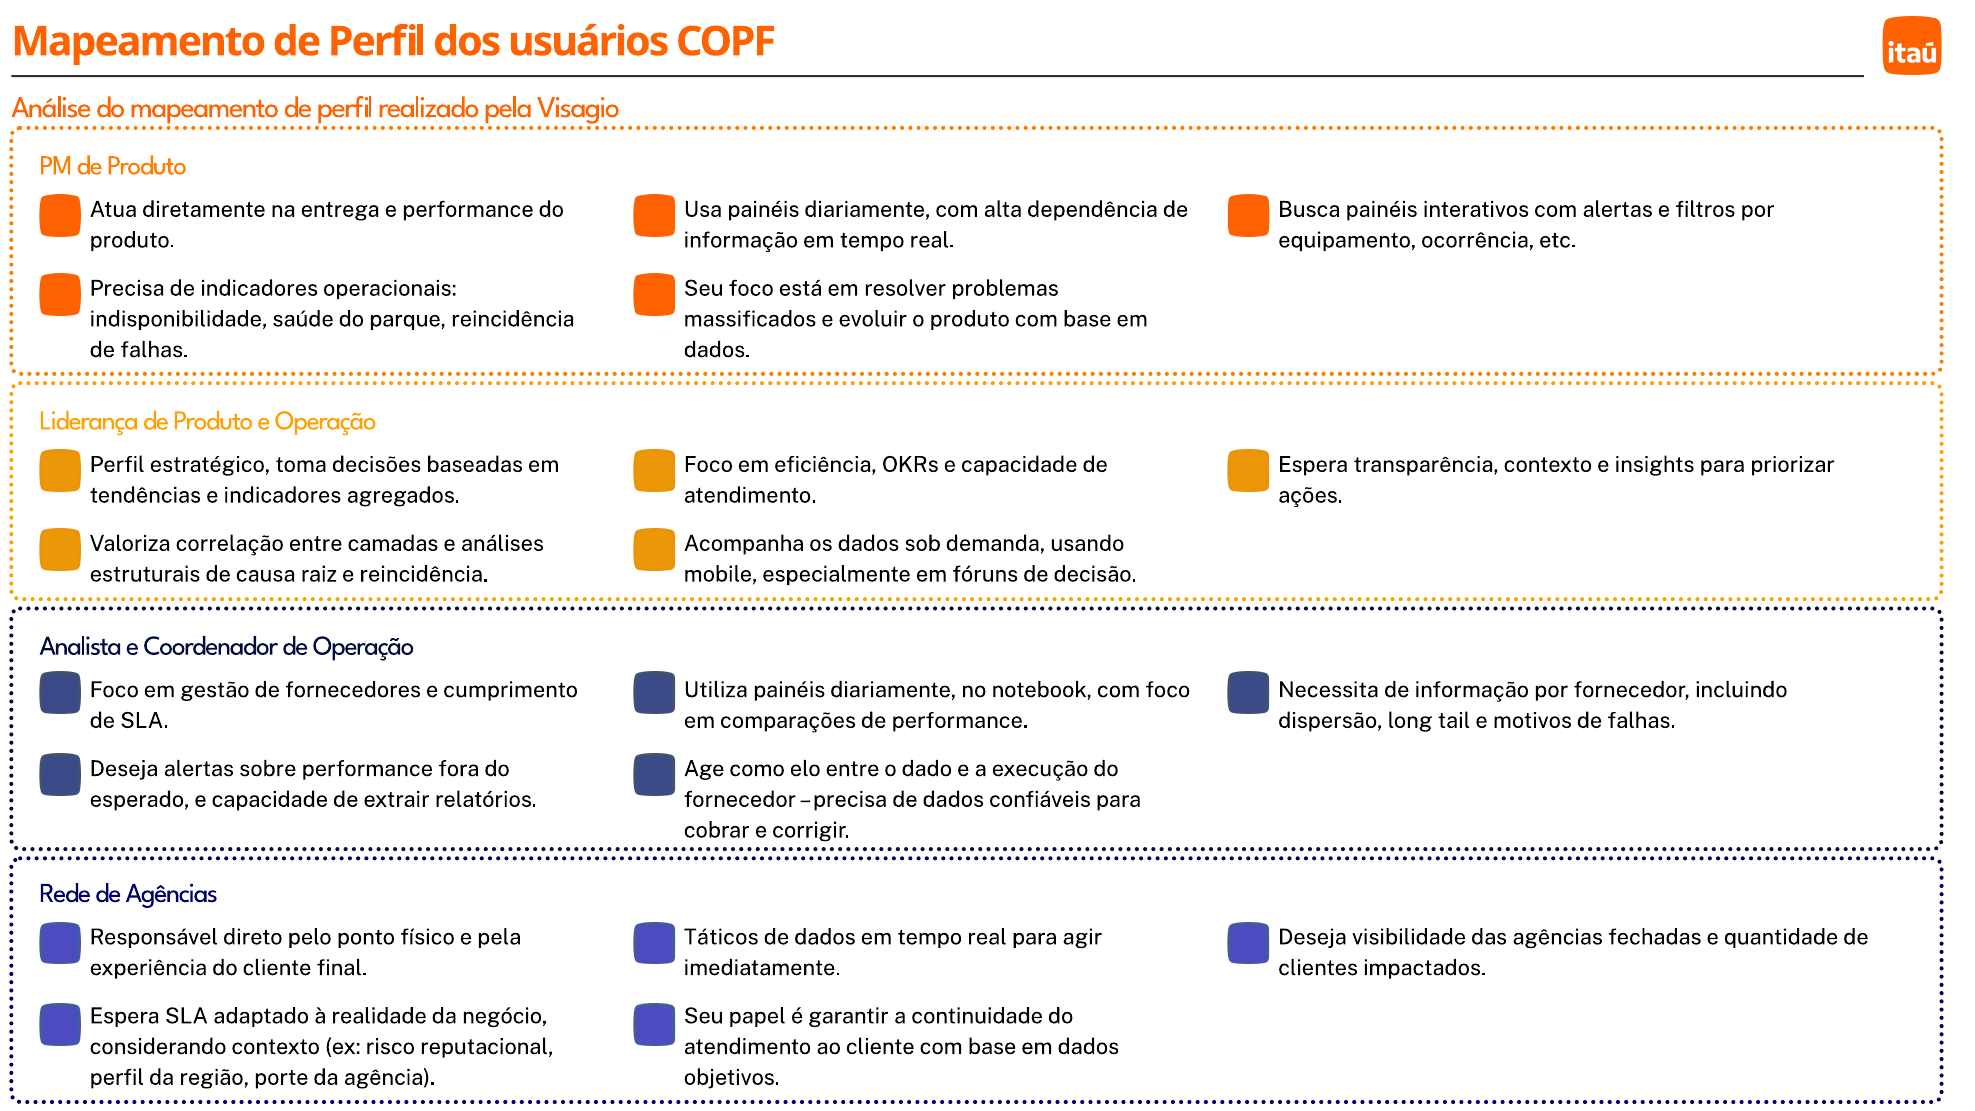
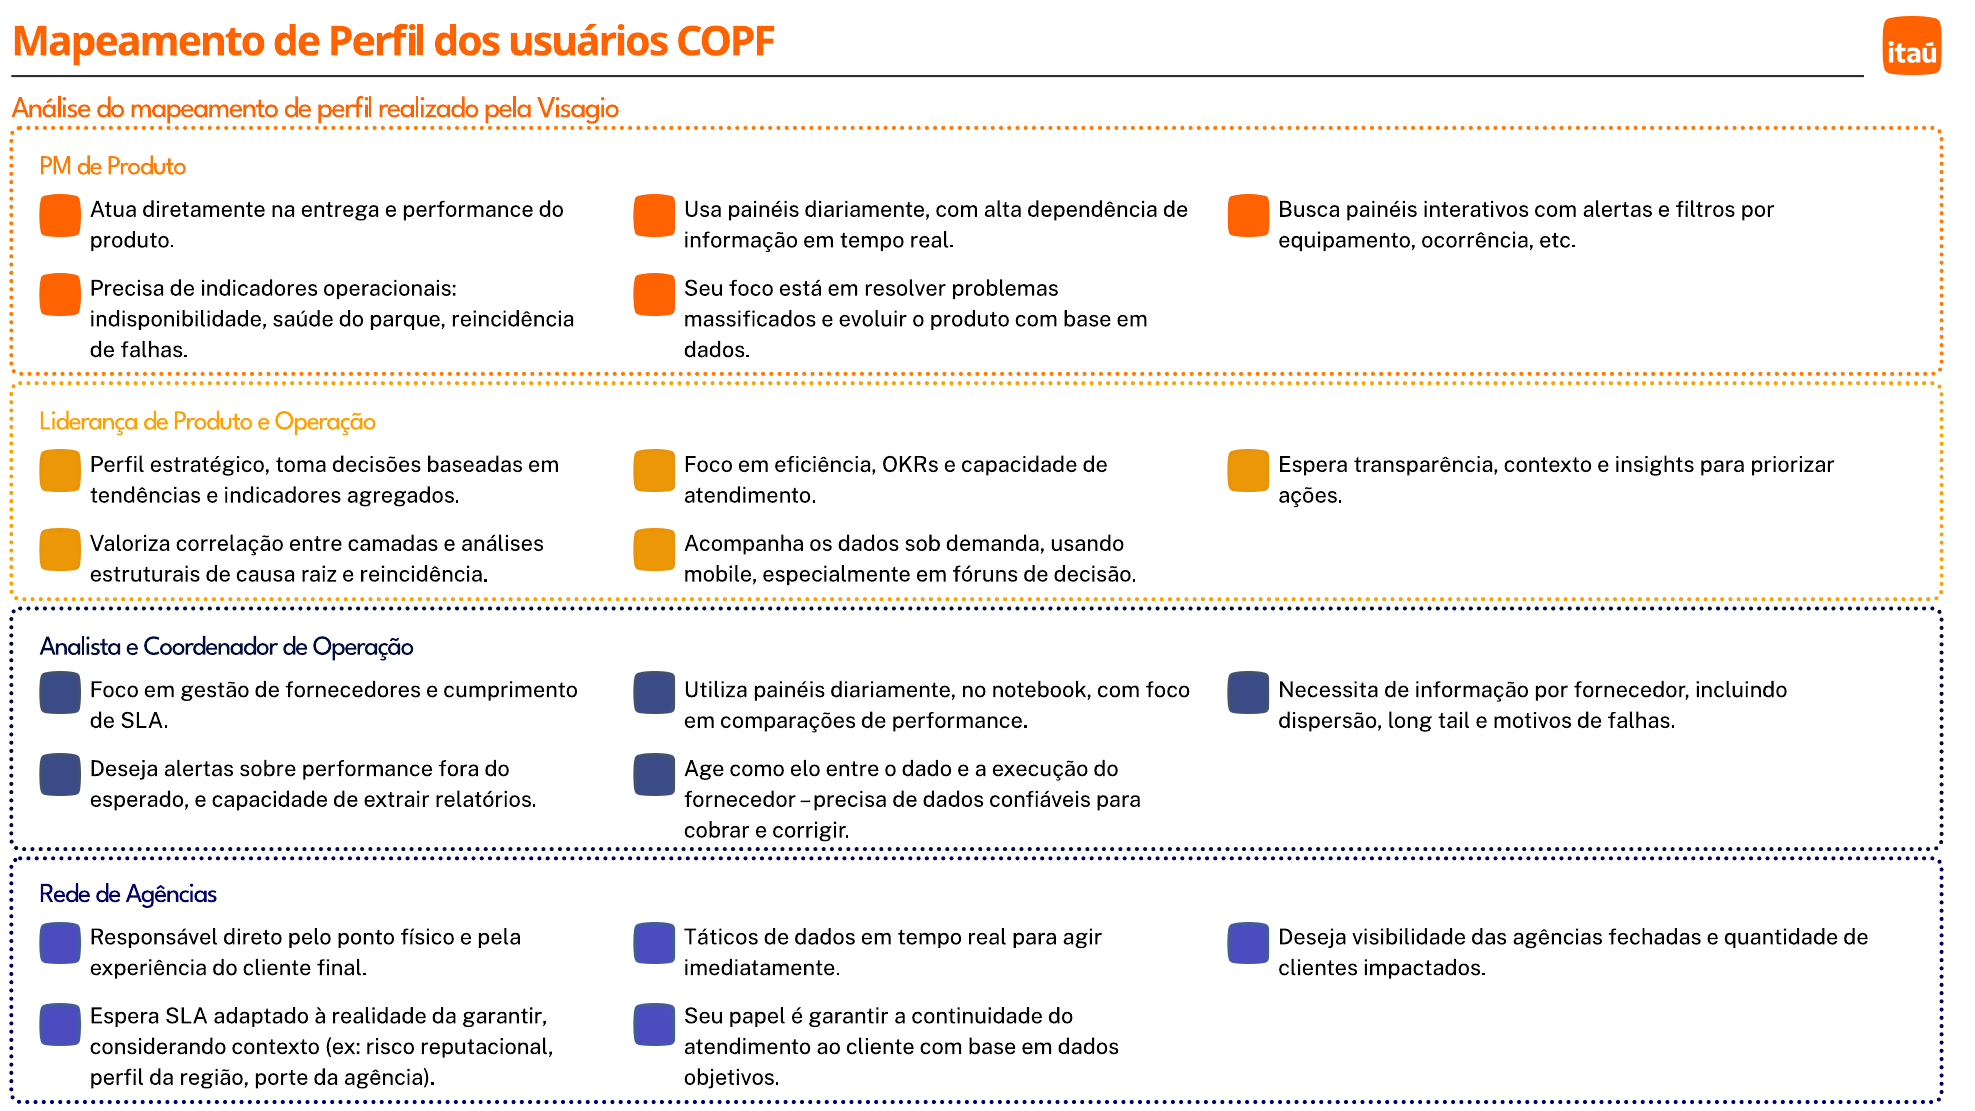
da negócio: negócio -> garantir (505, 1016)
